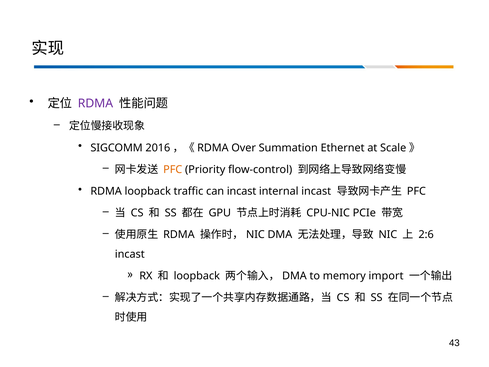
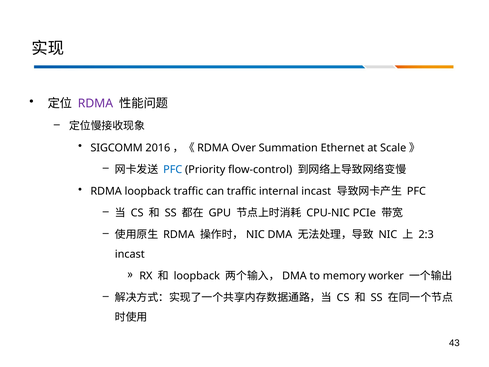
PFC colour: orange -> blue (173, 169)
can incast: incast -> traffic (242, 191)
2:6: 2:6 -> 2:3 (426, 235)
import: import -> worker (386, 276)
